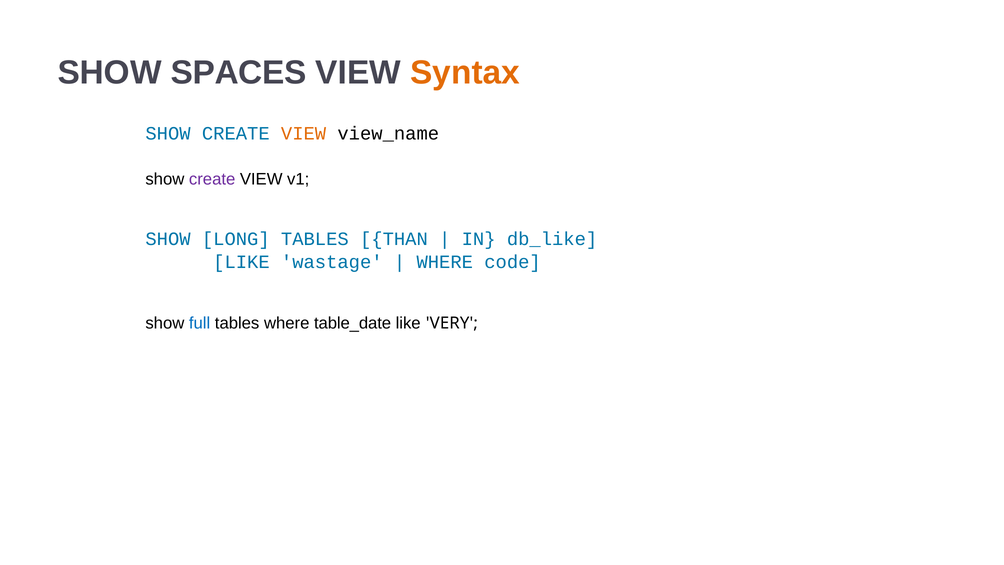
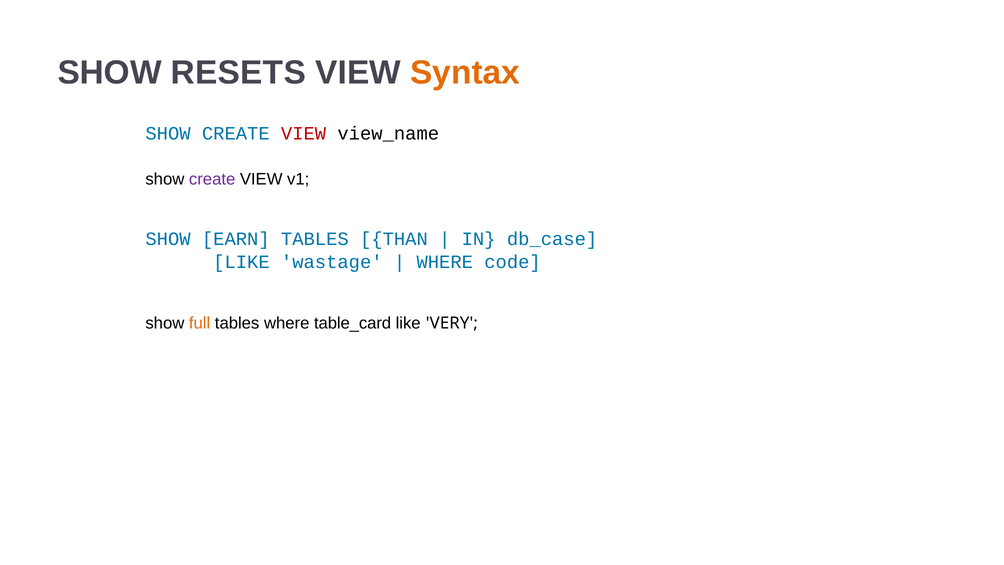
SPACES: SPACES -> RESETS (238, 73)
VIEW colour: orange -> red (304, 134)
LONG: LONG -> EARN (236, 239)
db_like: db_like -> db_case (552, 239)
full colour: blue -> orange (200, 323)
table_date: table_date -> table_card (353, 323)
